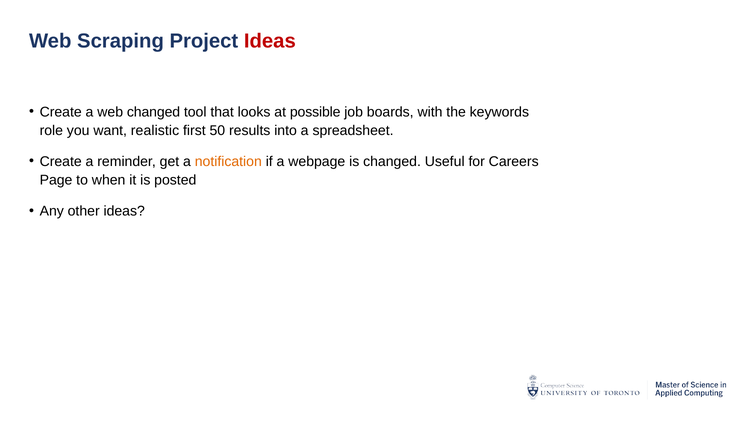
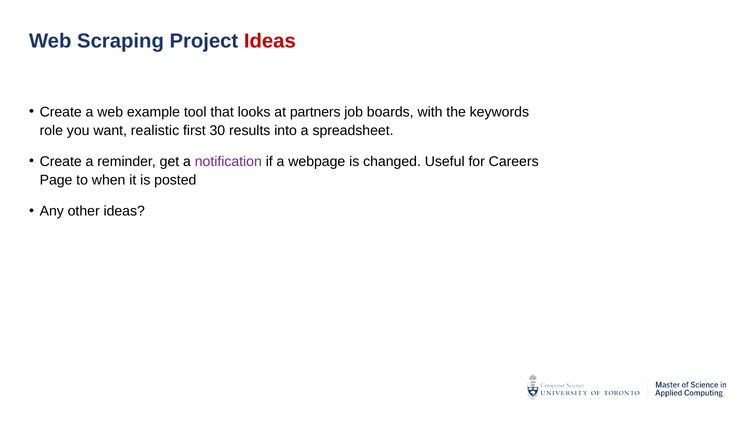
web changed: changed -> example (153, 112)
possible: possible -> partners (315, 112)
50: 50 -> 30 (217, 130)
notification colour: orange -> purple (228, 161)
